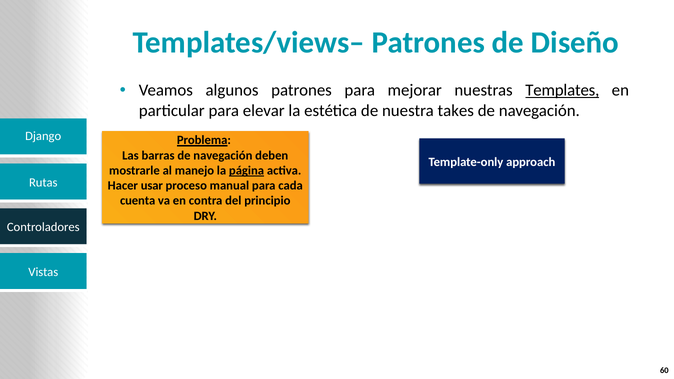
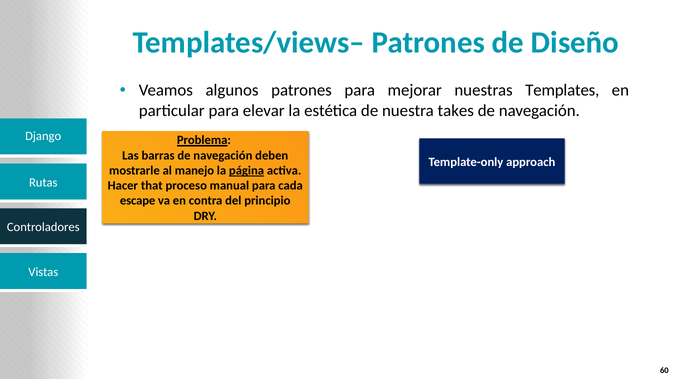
Templates underline: present -> none (562, 90)
usar: usar -> that (152, 186)
cuenta: cuenta -> escape (138, 201)
